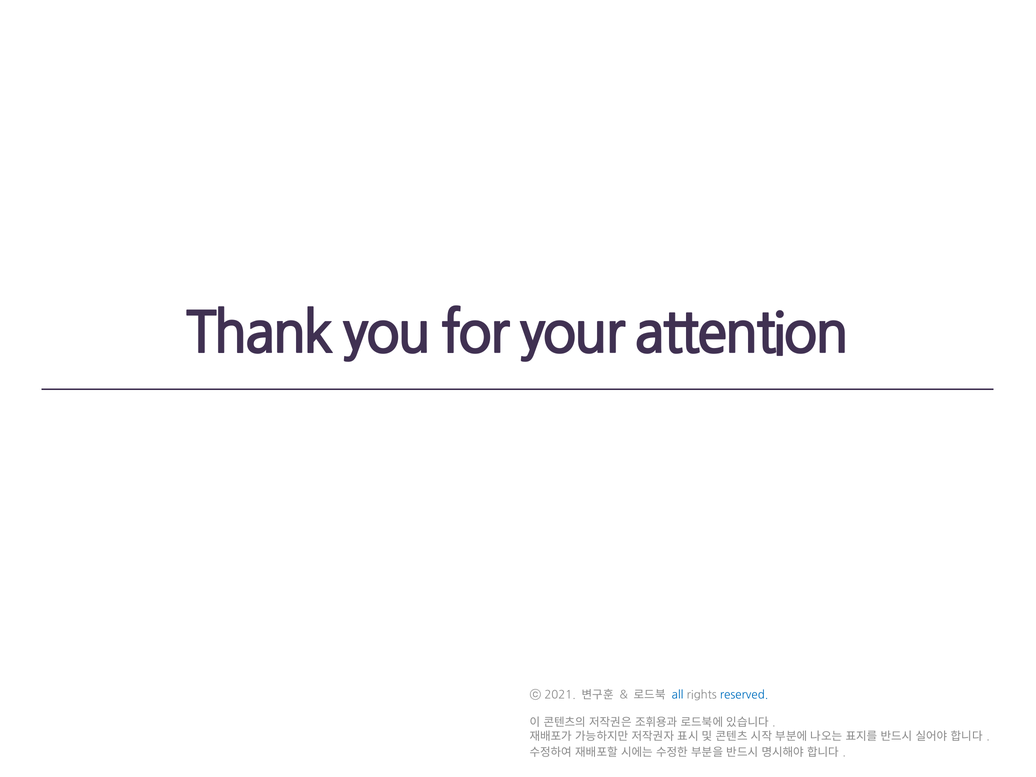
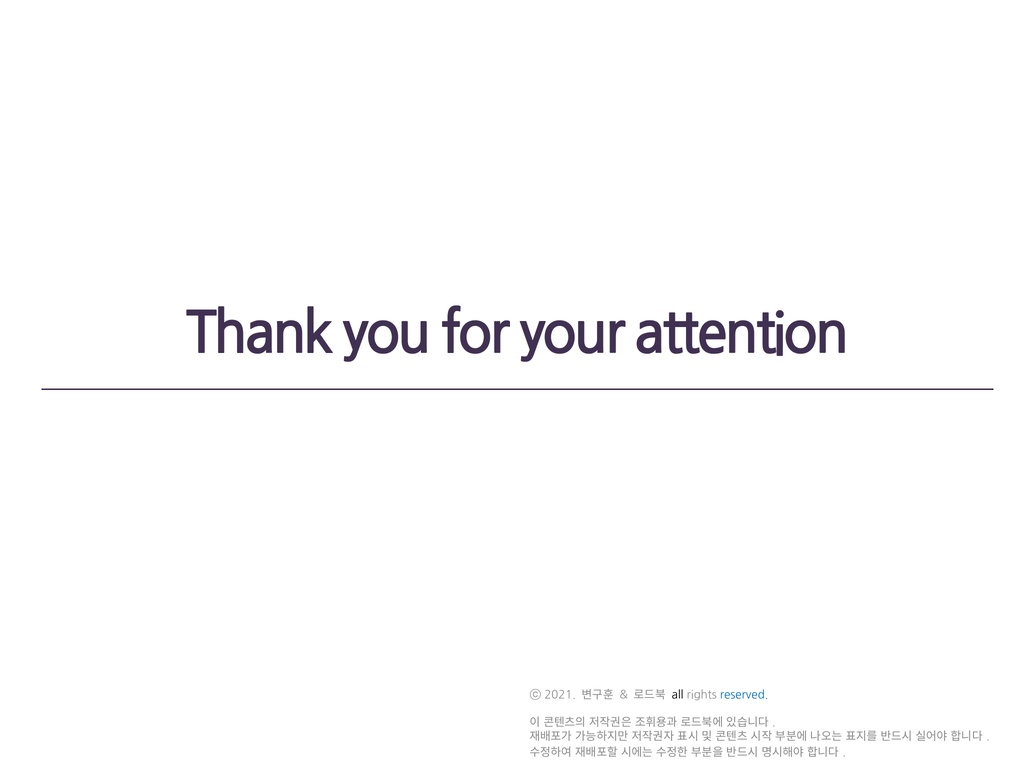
all colour: blue -> black (678, 695)
